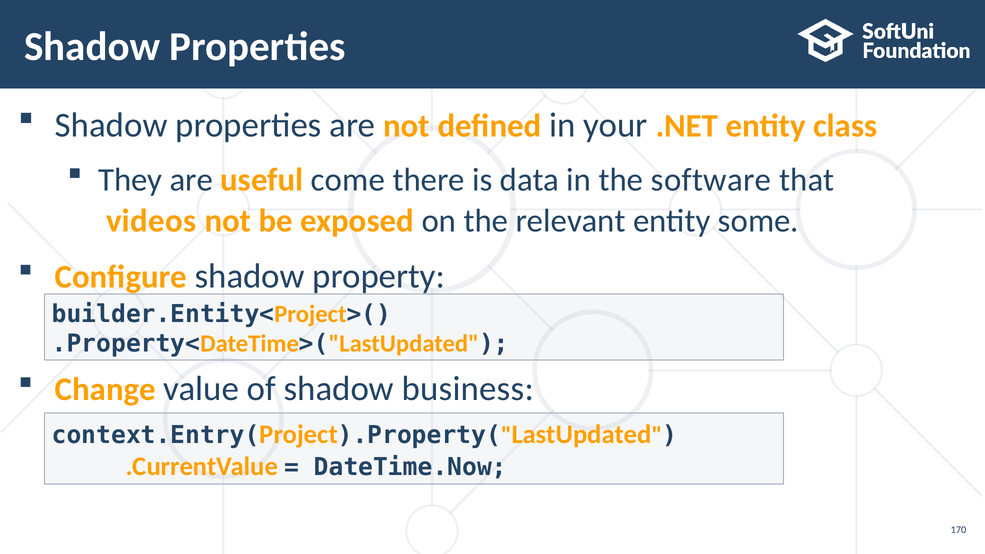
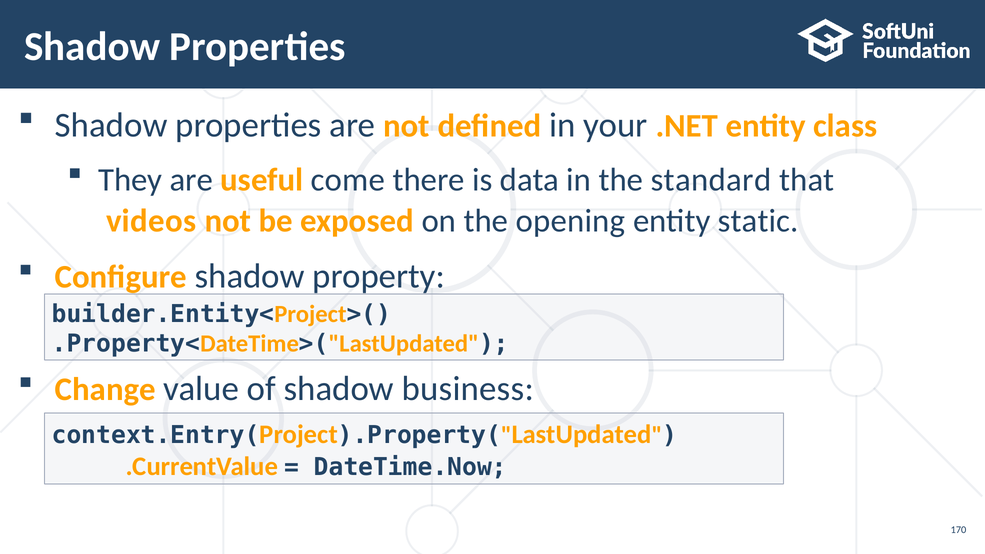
software: software -> standard (711, 180)
relevant: relevant -> opening (570, 221)
some: some -> static (758, 221)
